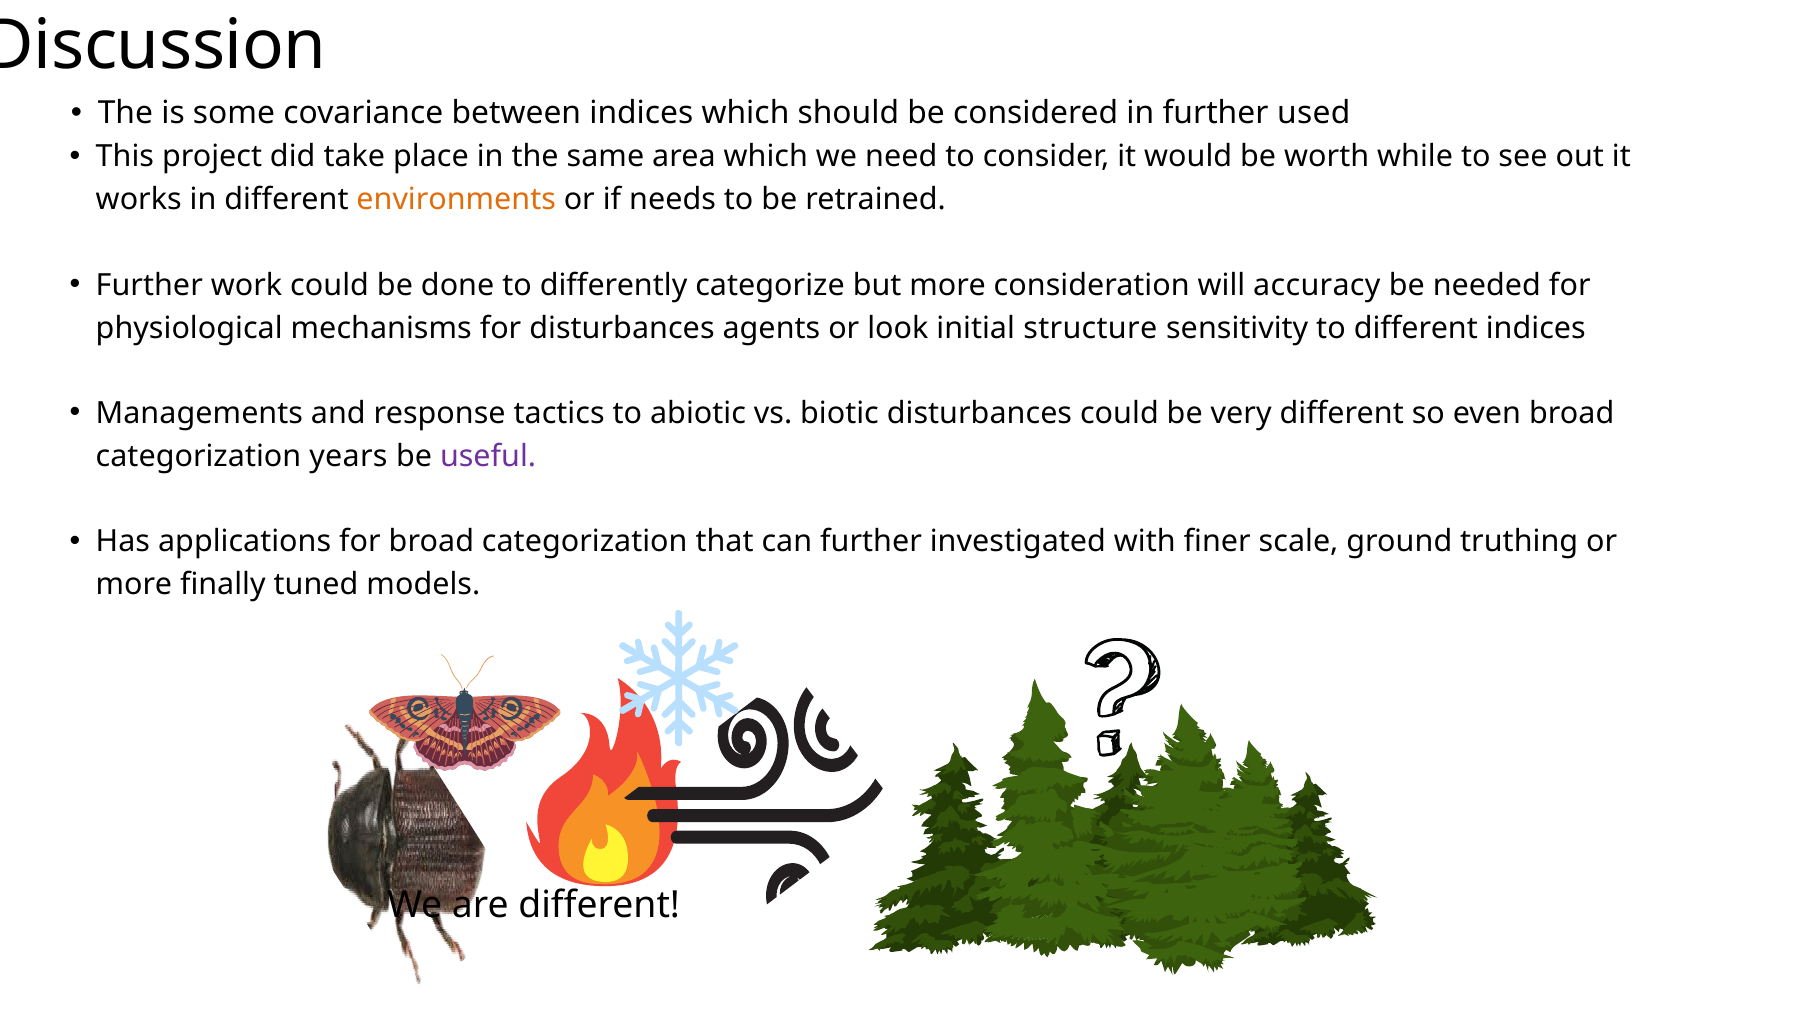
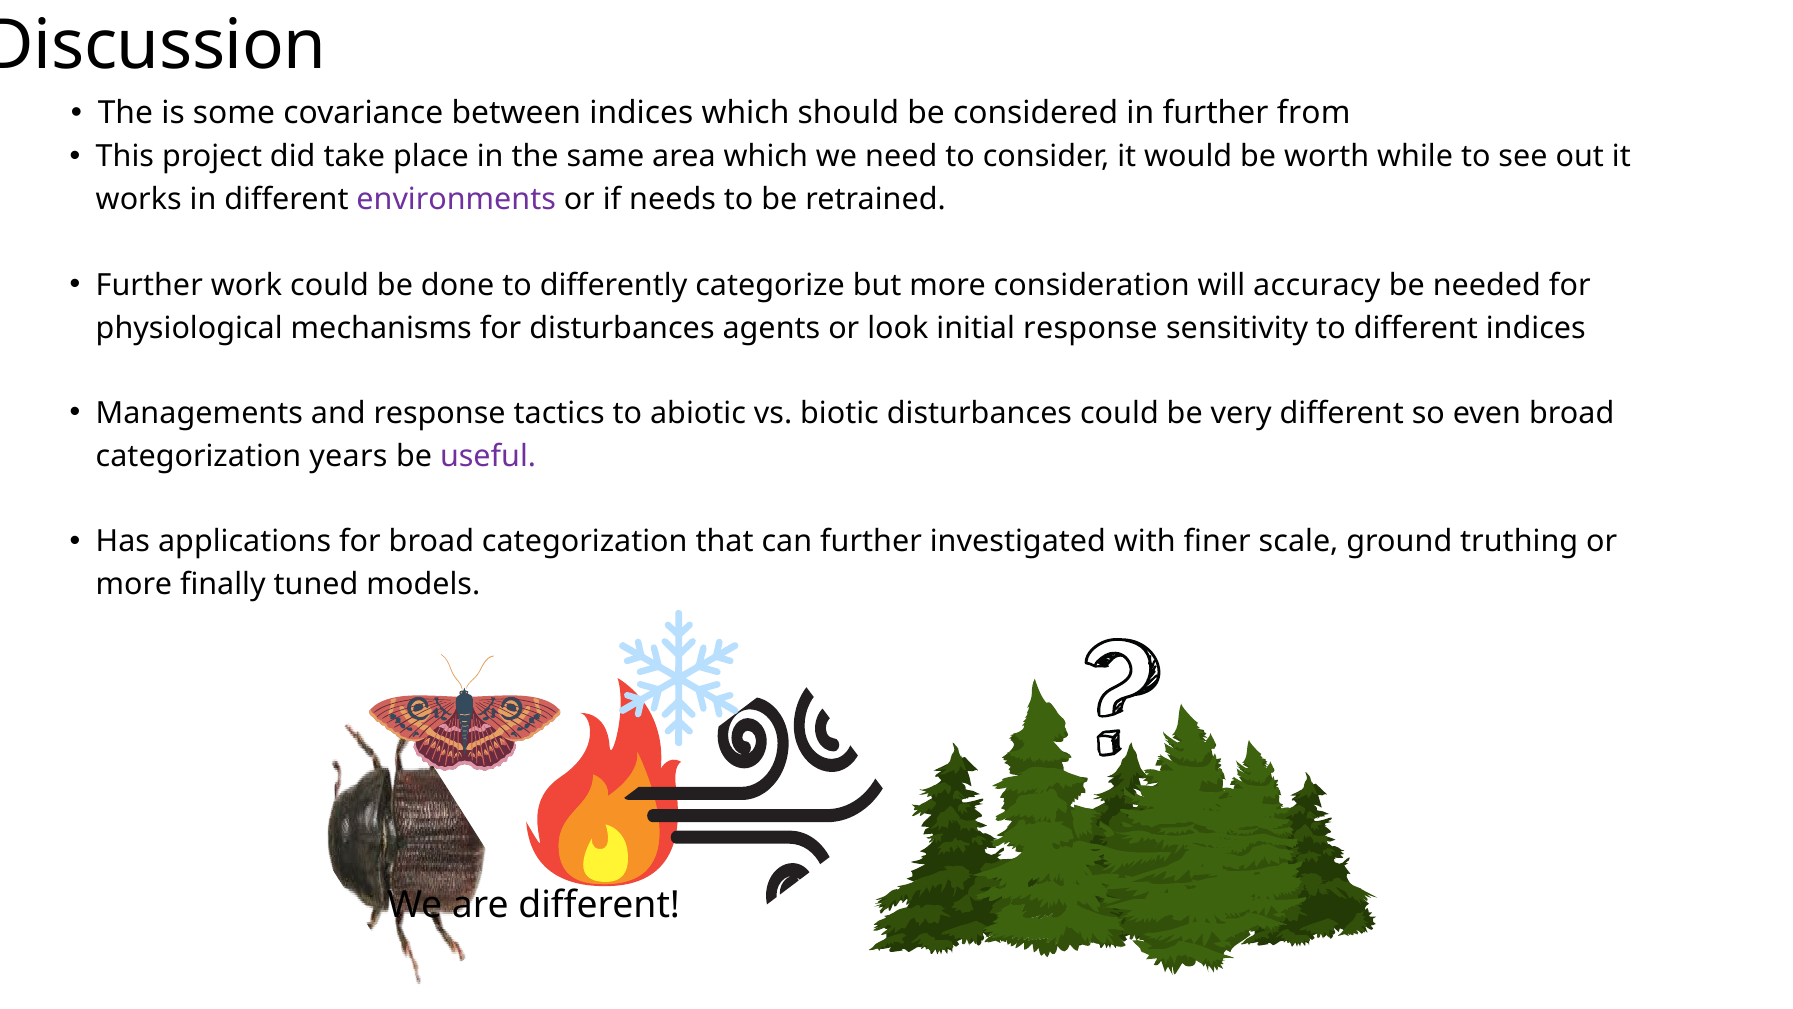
used: used -> from (1314, 113)
environments colour: orange -> purple (456, 200)
initial structure: structure -> response (1090, 328)
